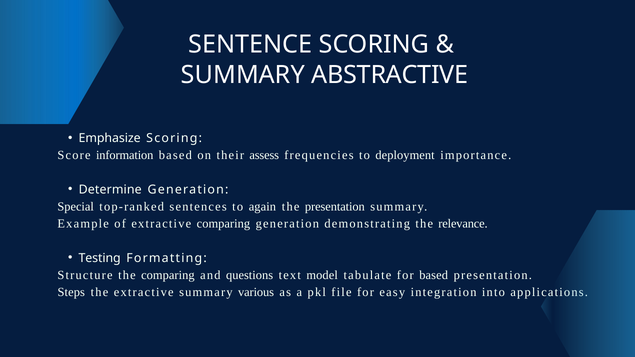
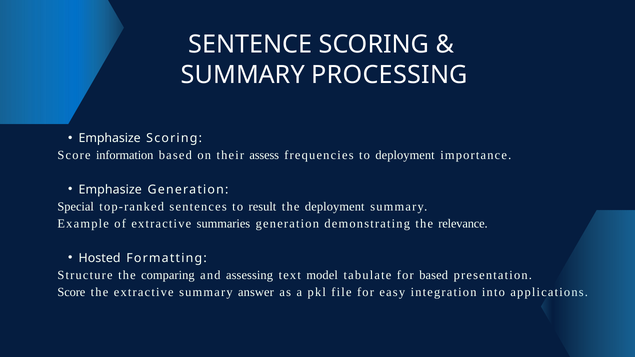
ABSTRACTIVE: ABSTRACTIVE -> PROCESSING (390, 75)
Determine: Determine -> Emphasize (110, 190)
again: again -> result (262, 207)
the presentation: presentation -> deployment (335, 207)
extractive comparing: comparing -> summaries (223, 224)
Testing: Testing -> Hosted (100, 258)
questions: questions -> assessing (250, 275)
Steps: Steps -> Score (71, 292)
various: various -> answer (256, 292)
